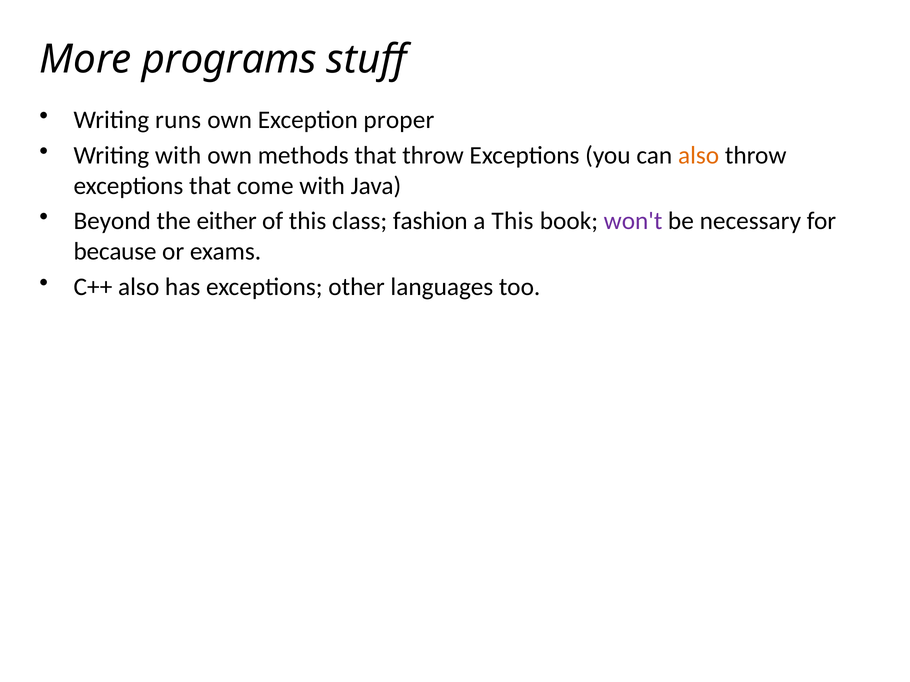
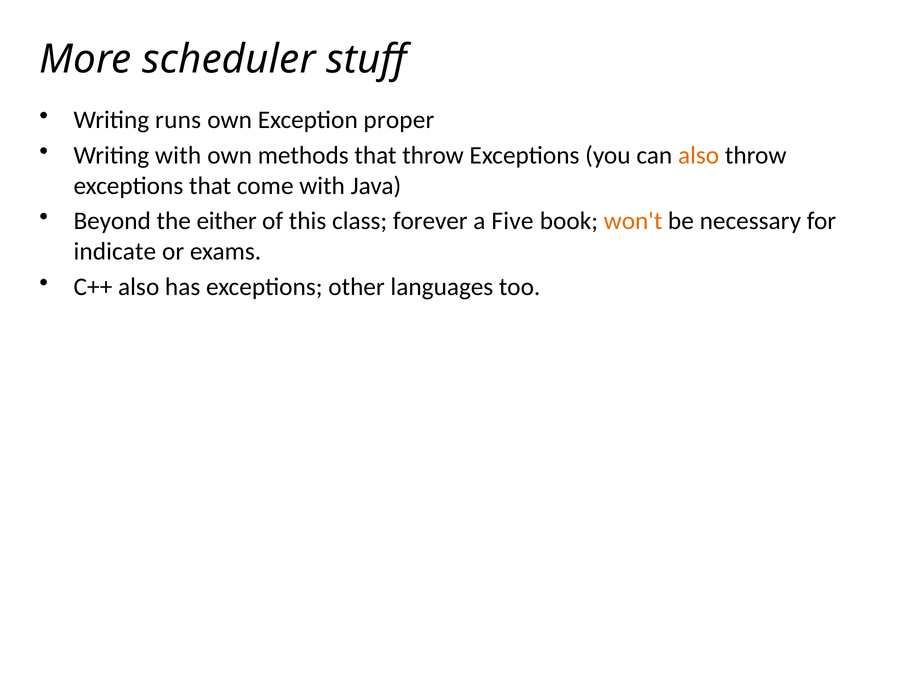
programs: programs -> scheduler (229, 60)
fashion: fashion -> forever (430, 221)
a This: This -> Five (512, 221)
won't colour: purple -> orange (633, 221)
because: because -> indicate (115, 252)
